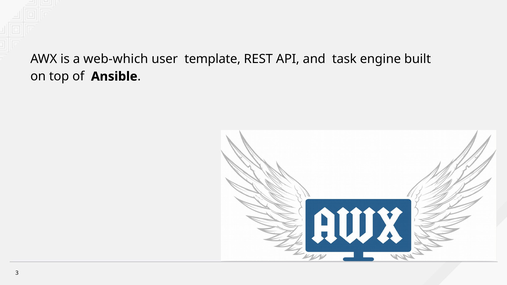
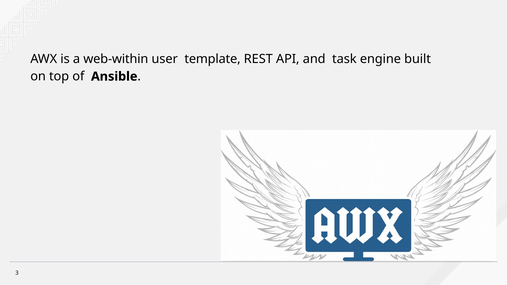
web-which: web-which -> web-within (116, 59)
